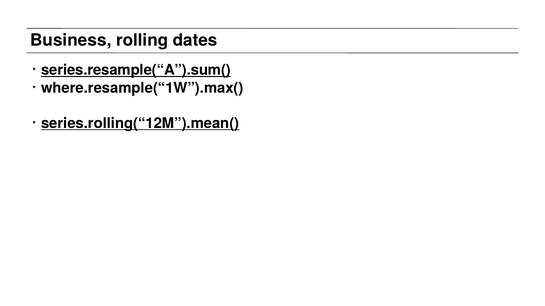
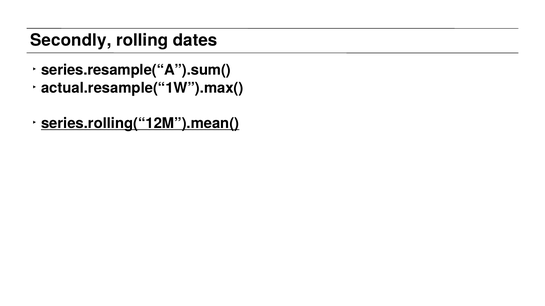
Business: Business -> Secondly (71, 40)
series.resample(“A”).sum( underline: present -> none (136, 70)
where.resample(“1W”).max(: where.resample(“1W”).max( -> actual.resample(“1W”).max( (142, 88)
